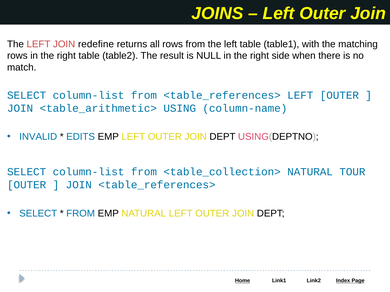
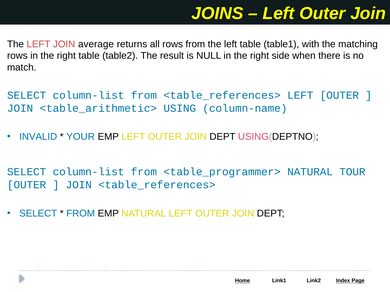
redefine: redefine -> average (96, 44)
EDITS: EDITS -> YOUR (81, 137)
<table_collection>: <table_collection> -> <table_programmer> (222, 172)
